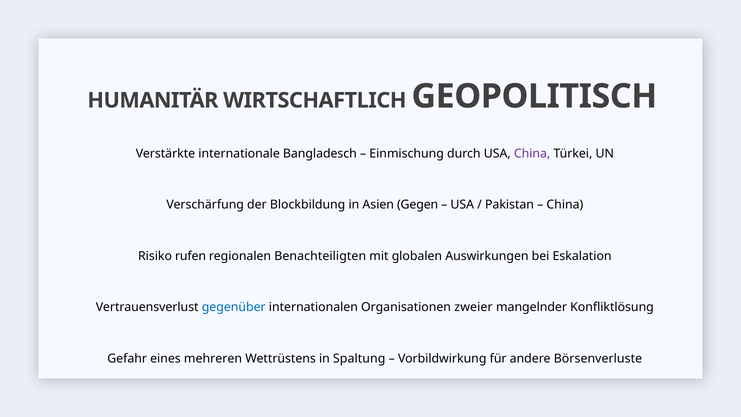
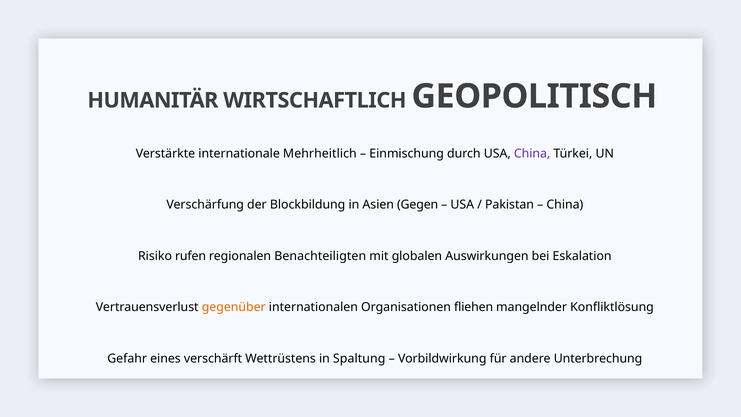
Bangladesch: Bangladesch -> Mehrheitlich (320, 154)
gegenüber colour: blue -> orange (234, 307)
zweier: zweier -> fliehen (474, 307)
mehreren: mehreren -> verschärft (213, 359)
Börsenverluste: Börsenverluste -> Unterbrechung (598, 359)
